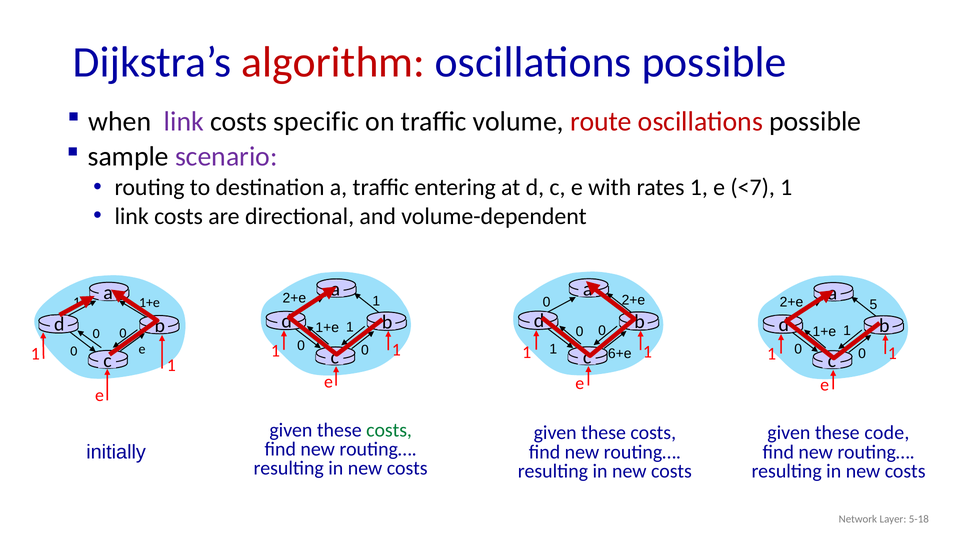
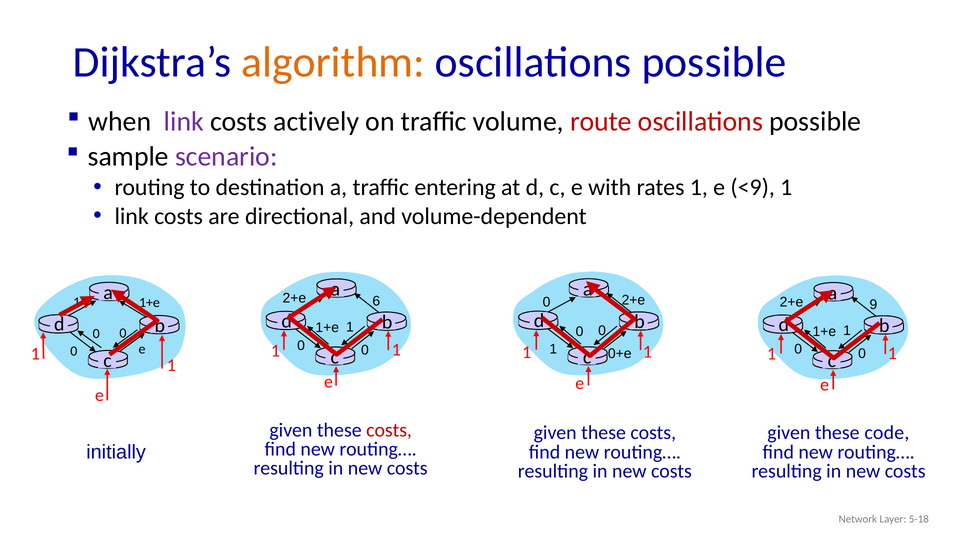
algorithm colour: red -> orange (333, 62)
specific: specific -> actively (316, 121)
<7: <7 -> <9 (753, 187)
2+e 1: 1 -> 6 (376, 301)
5: 5 -> 9 (873, 304)
6+e: 6+e -> 0+e (620, 354)
costs colour: green -> red (389, 430)
